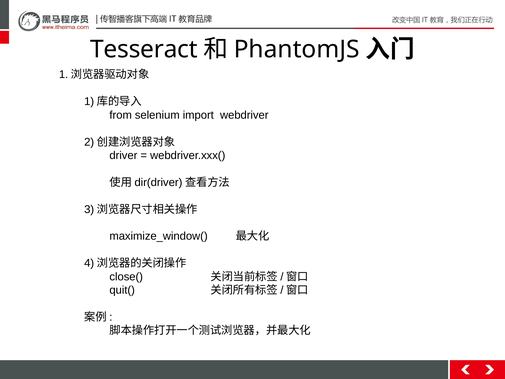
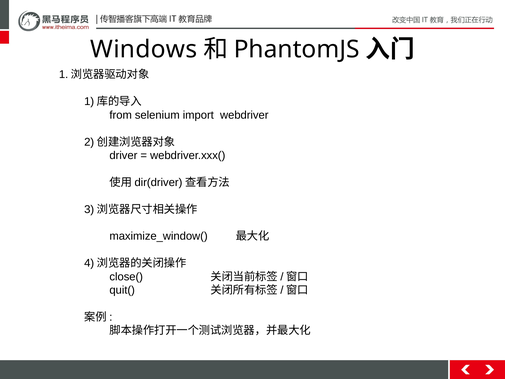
Tesseract: Tesseract -> Windows (144, 49)
